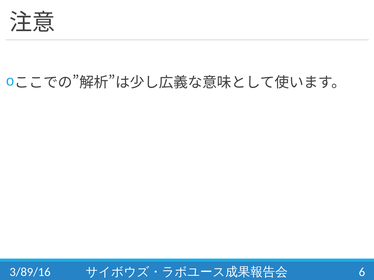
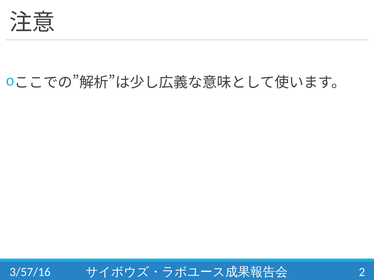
3/89/16: 3/89/16 -> 3/57/16 (30, 273)
6: 6 -> 2 (362, 272)
